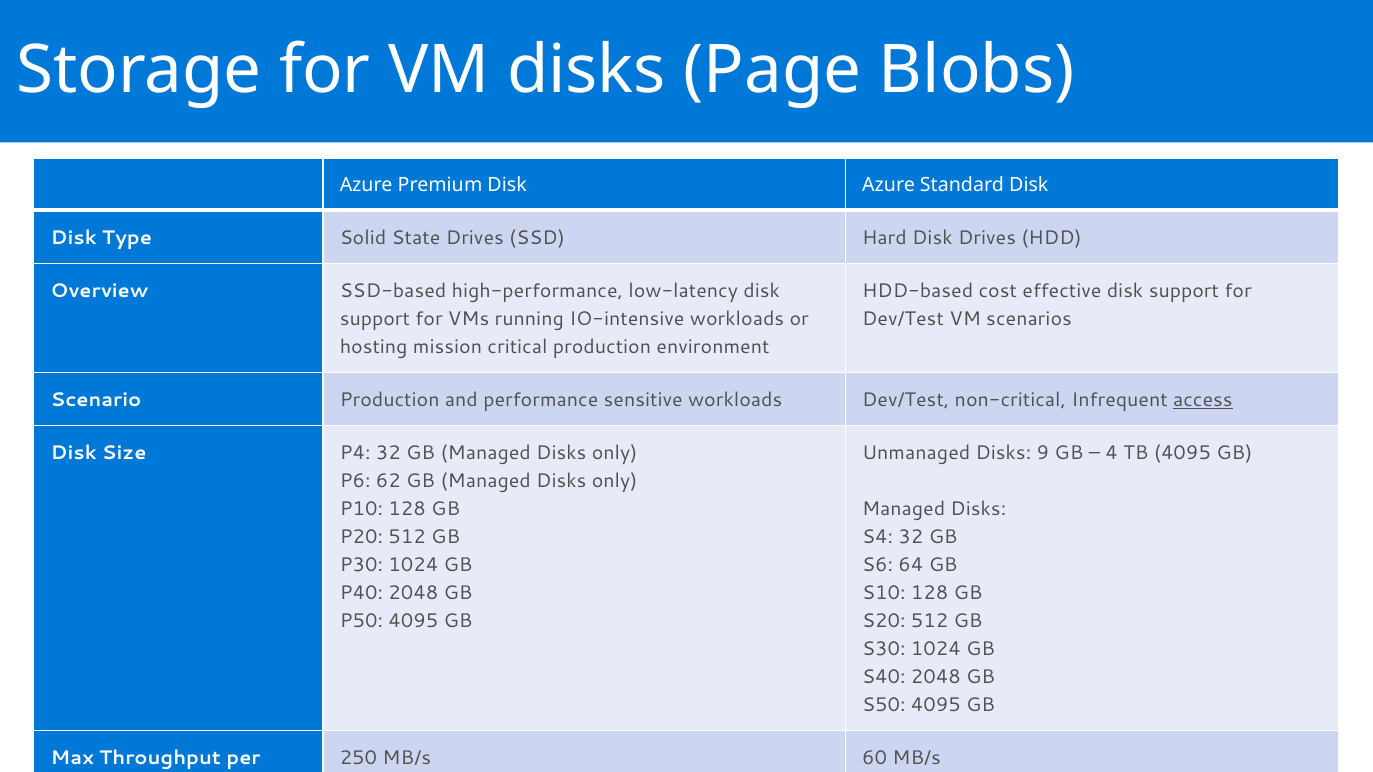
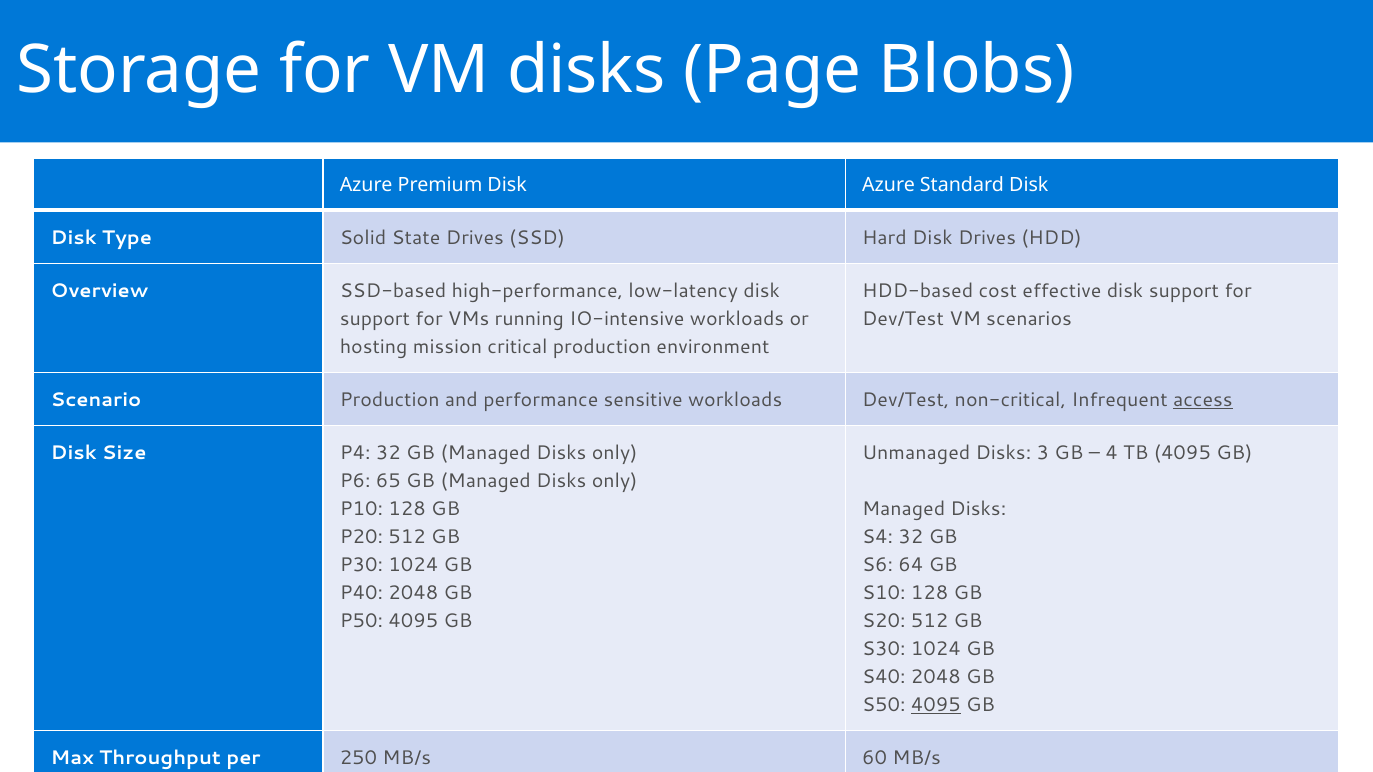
9: 9 -> 3 (1043, 453)
62: 62 -> 65 (388, 481)
4095 underline: none -> present (936, 705)
